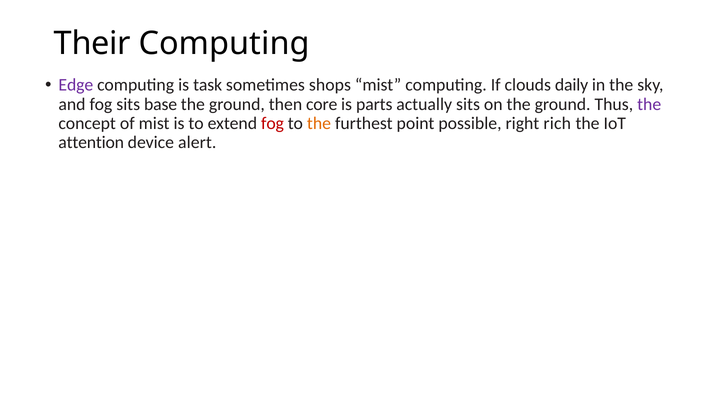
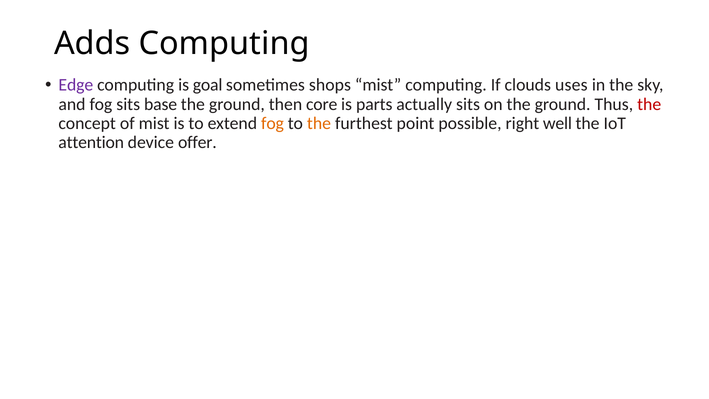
Their: Their -> Adds (92, 44)
task: task -> goal (208, 85)
daily: daily -> uses (571, 85)
the colour: purple -> red (649, 104)
fog colour: red -> orange (273, 123)
rich: rich -> well (557, 123)
alert: alert -> offer (197, 142)
